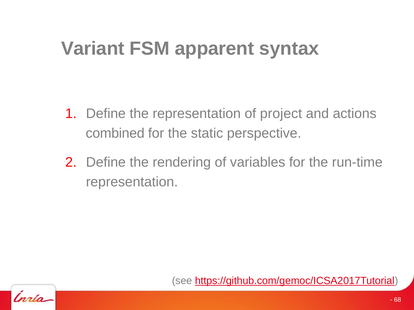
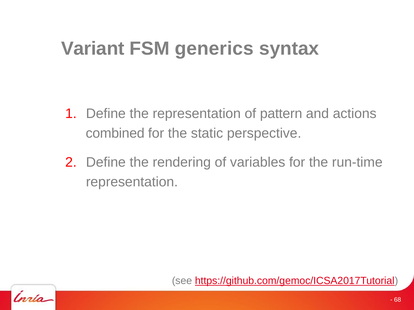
apparent: apparent -> generics (214, 49)
project: project -> pattern (281, 114)
